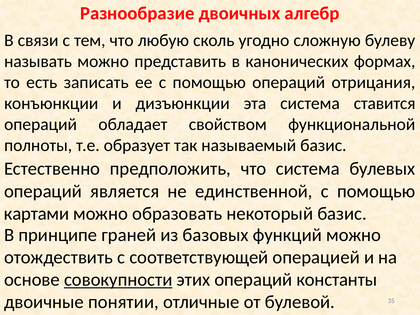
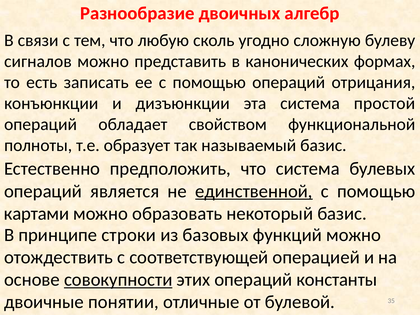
называть: называть -> сигналов (38, 62)
ставится: ставится -> простой (384, 104)
единственной underline: none -> present (254, 191)
граней: граней -> строки (129, 235)
